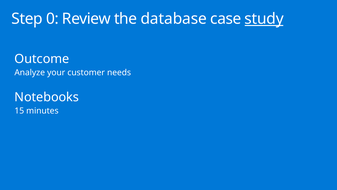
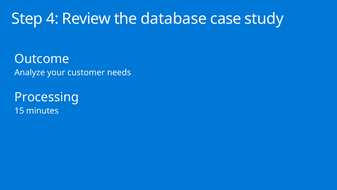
0: 0 -> 4 (52, 19)
study underline: present -> none (264, 19)
Notebooks: Notebooks -> Processing (47, 97)
